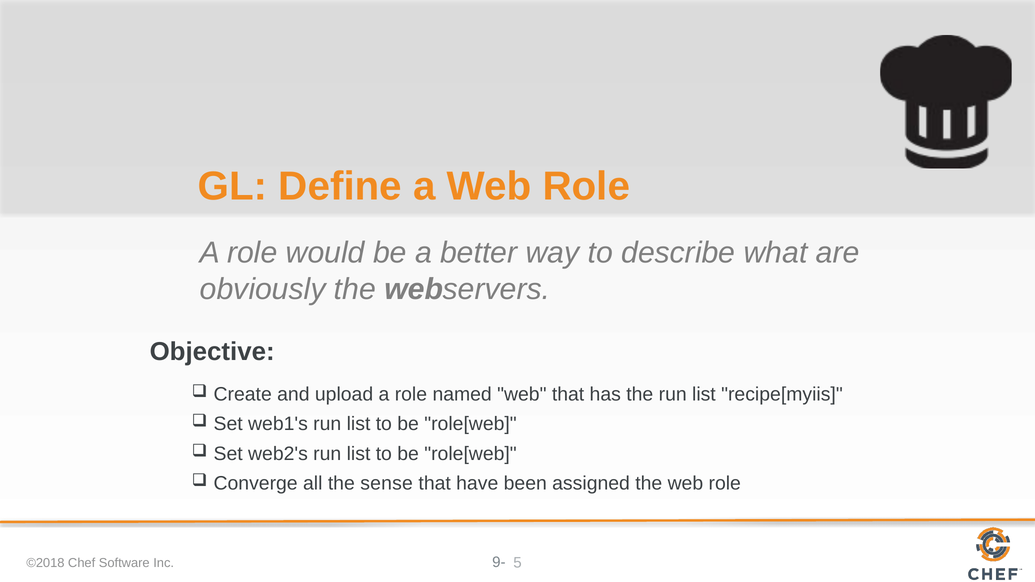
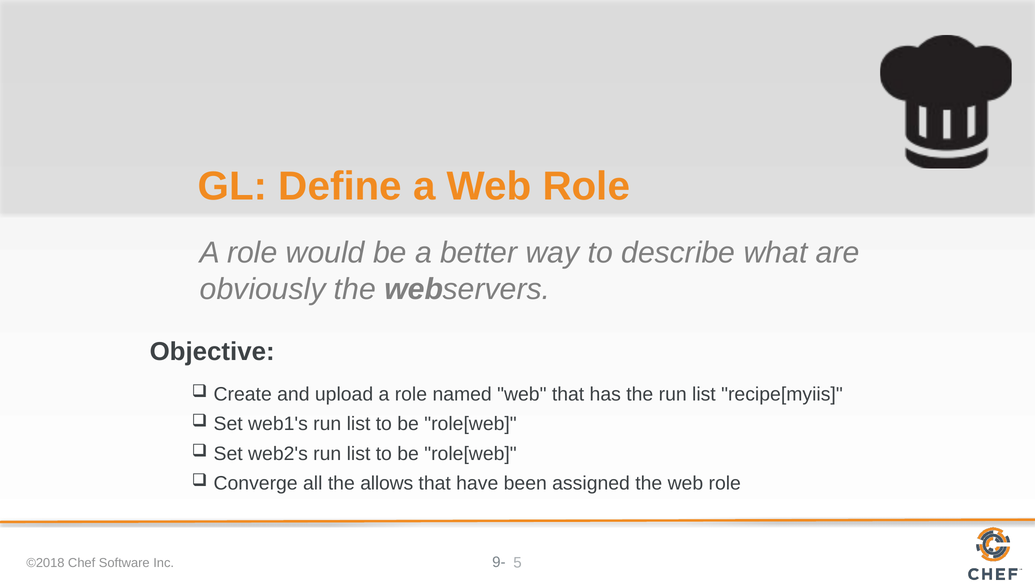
sense: sense -> allows (387, 484)
